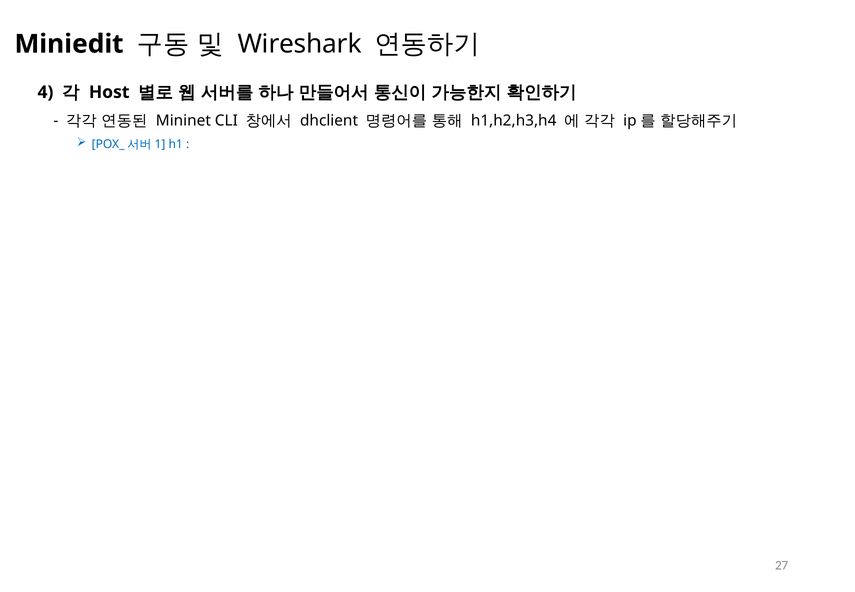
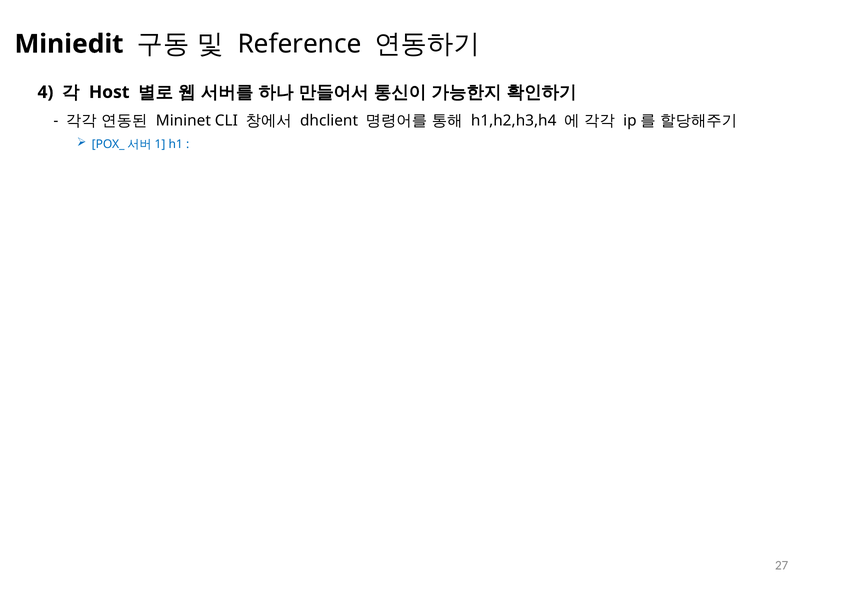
Wireshark: Wireshark -> Reference (300, 44)
